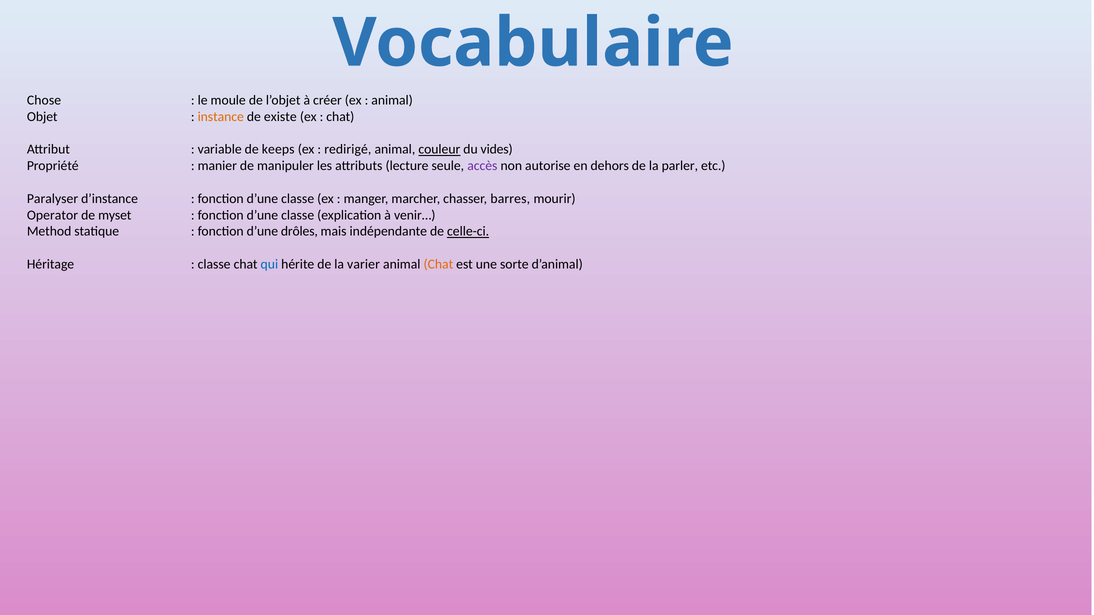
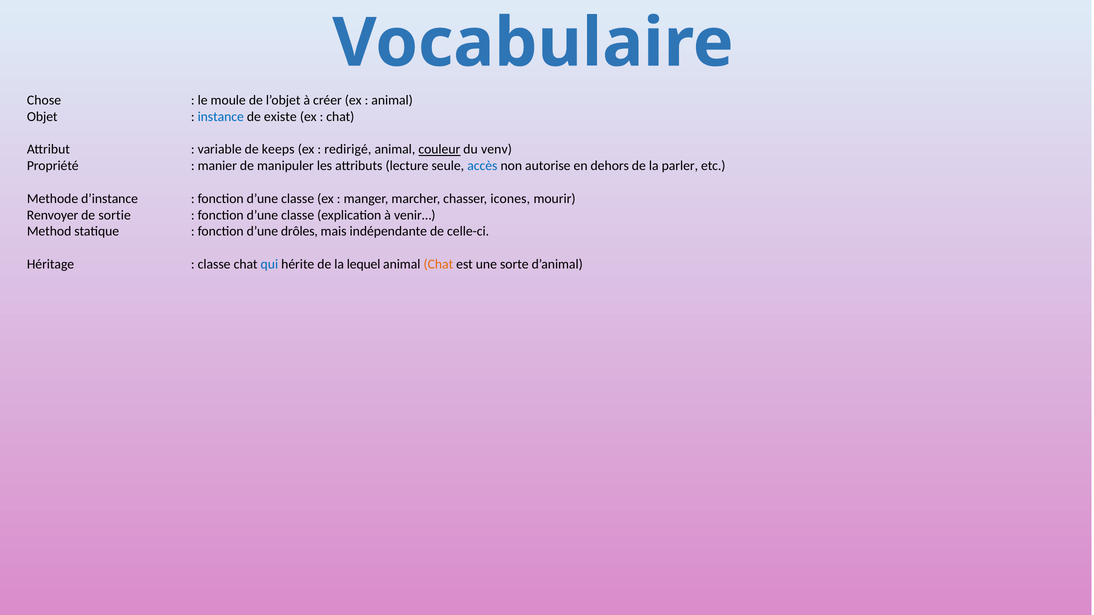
instance colour: orange -> blue (221, 117)
vides: vides -> venv (497, 150)
accès colour: purple -> blue (482, 166)
Paralyser: Paralyser -> Methode (53, 199)
barres: barres -> icones (510, 199)
Operator: Operator -> Renvoyer (53, 215)
myset: myset -> sortie (115, 215)
celle-ci underline: present -> none (468, 232)
varier: varier -> lequel (364, 264)
